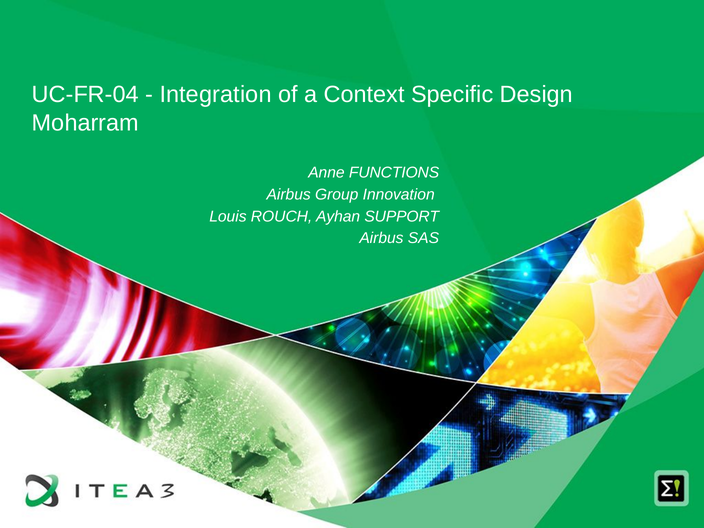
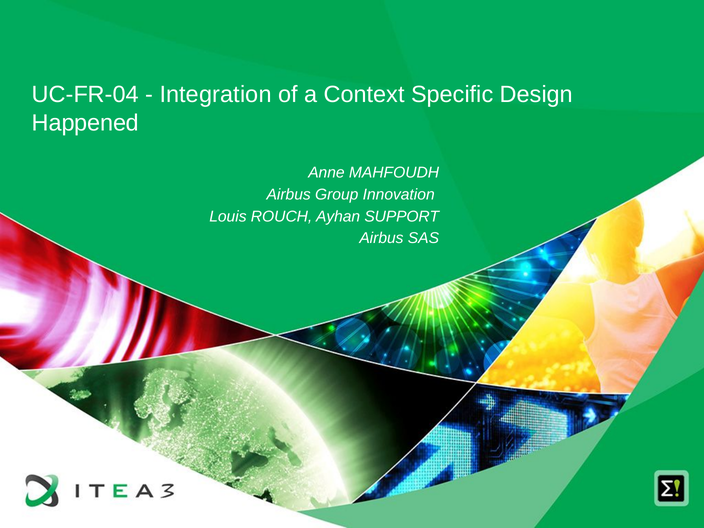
Moharram: Moharram -> Happened (85, 123)
FUNCTIONS: FUNCTIONS -> MAHFOUDH (394, 173)
